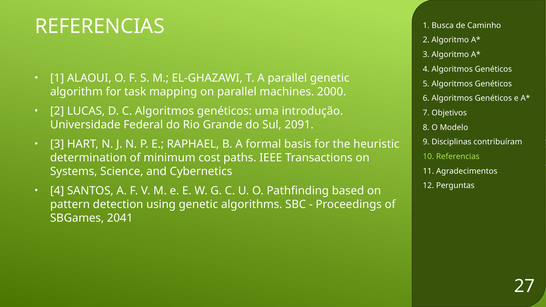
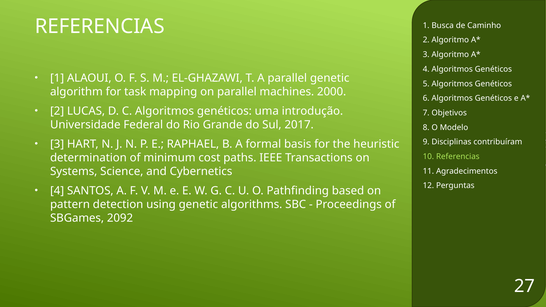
2091: 2091 -> 2017 (299, 125)
2041: 2041 -> 2092 (120, 218)
